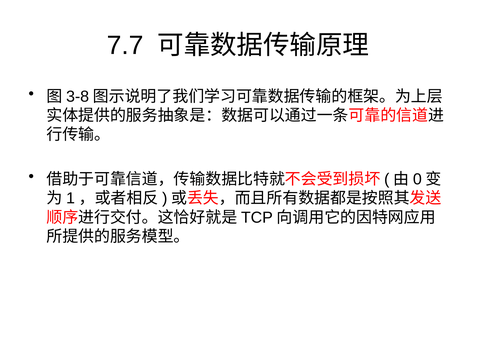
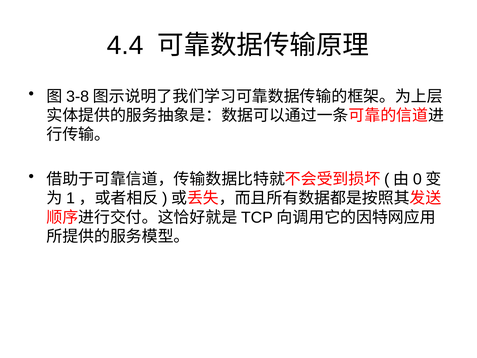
7.7: 7.7 -> 4.4 (125, 45)
